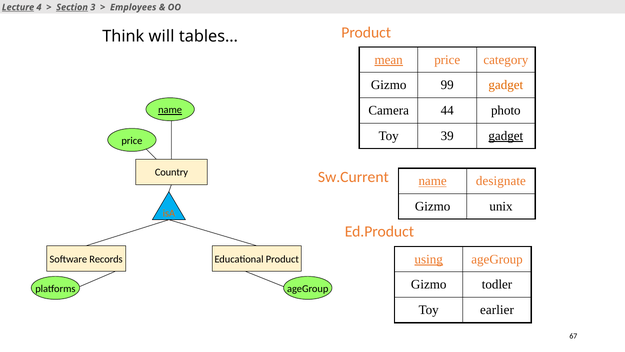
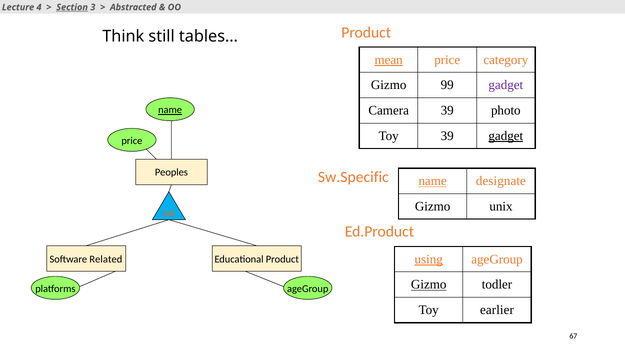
Lecture underline: present -> none (18, 7)
Employees: Employees -> Abstracted (133, 7)
will: will -> still (162, 36)
gadget colour: orange -> purple (506, 85)
Camera 44: 44 -> 39 (447, 110)
Country: Country -> Peoples (171, 172)
Sw.Current: Sw.Current -> Sw.Specific (353, 177)
Records: Records -> Related (106, 259)
Gizmo underline: none -> present (429, 284)
